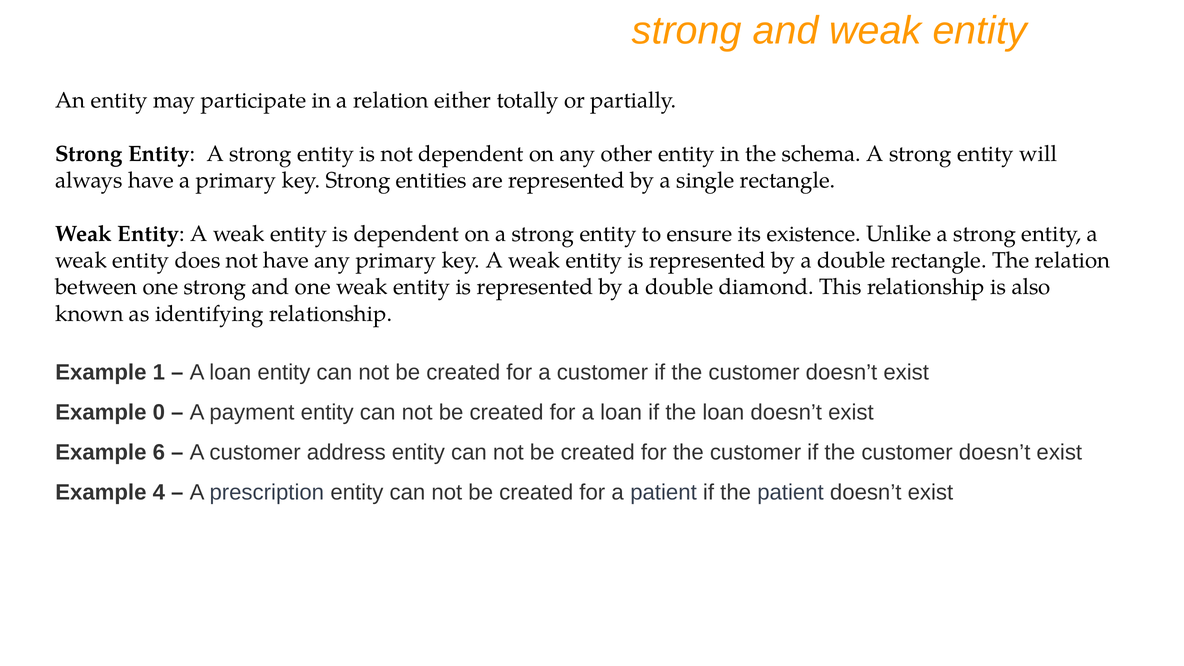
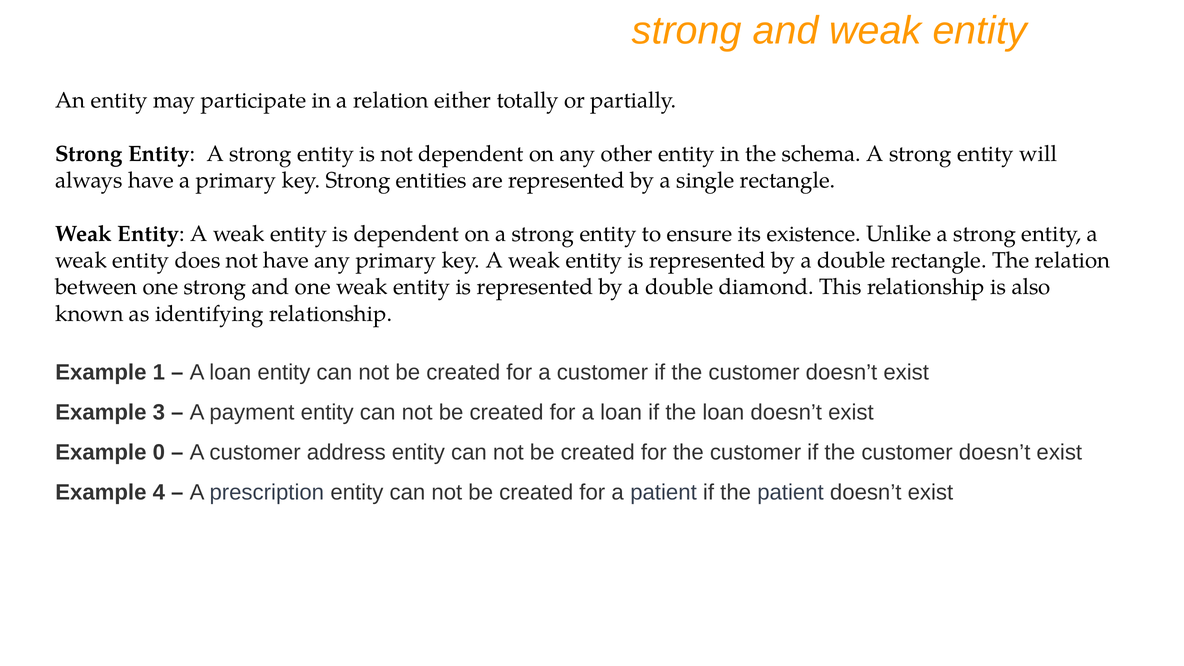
0: 0 -> 3 (159, 412)
6: 6 -> 0 (159, 452)
